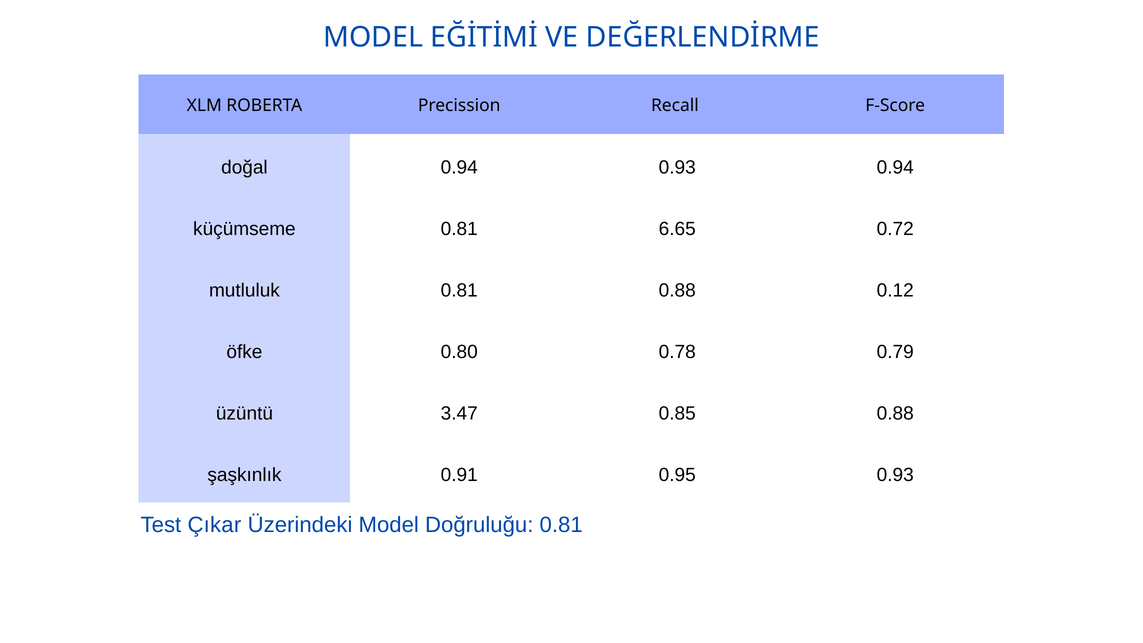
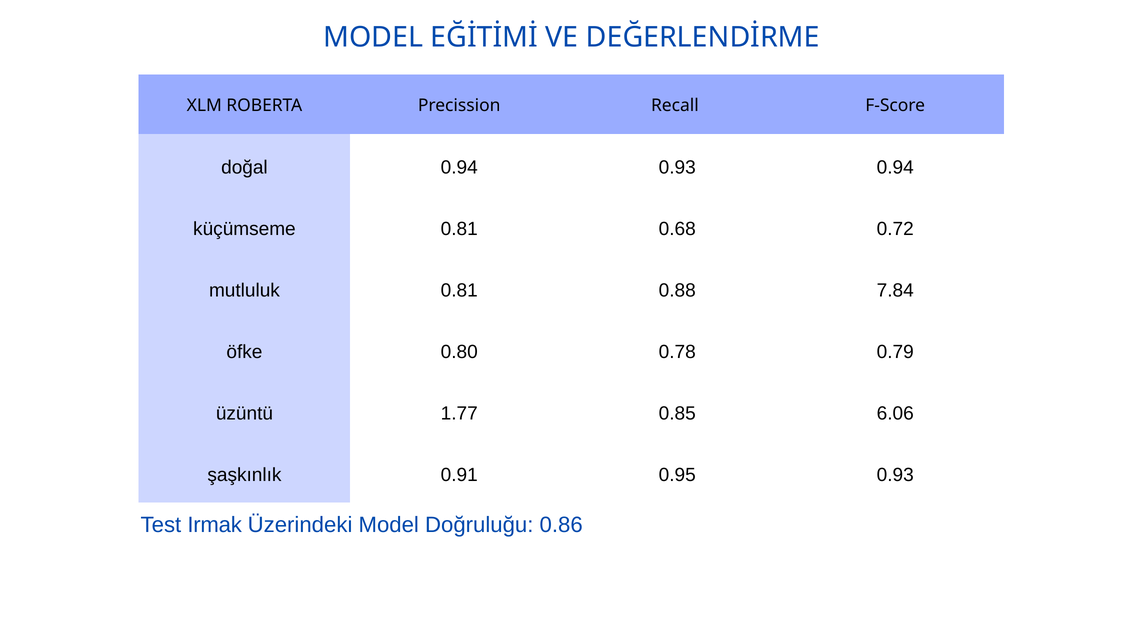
6.65: 6.65 -> 0.68 (677, 229)
0.12: 0.12 -> 7.84 (895, 291)
3.47: 3.47 -> 1.77 (459, 413)
0.85 0.88: 0.88 -> 6.06 (895, 413)
Çıkar: Çıkar -> Irmak (215, 525)
Doğruluğu 0.81: 0.81 -> 0.86 (561, 525)
